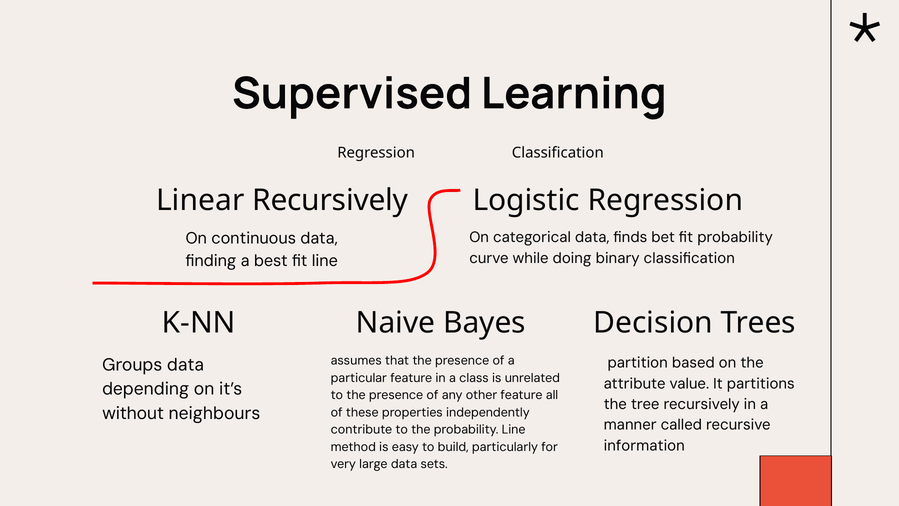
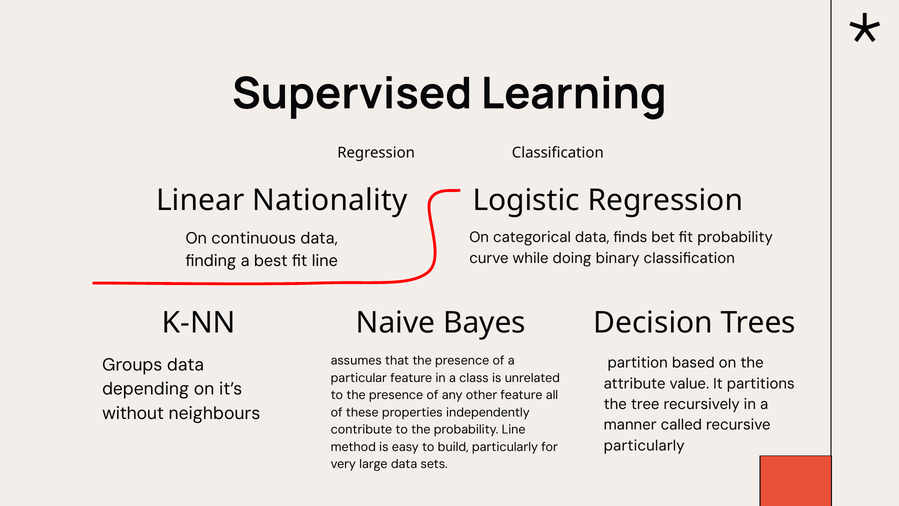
Linear Recursively: Recursively -> Nationality (330, 200)
information: information -> particularly (644, 445)
